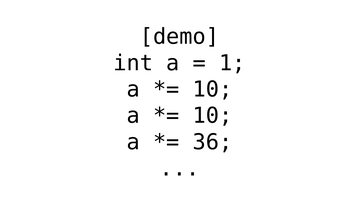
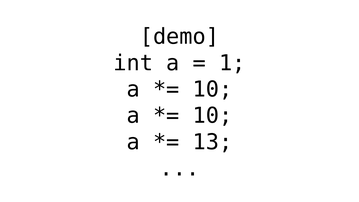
36: 36 -> 13 (212, 142)
